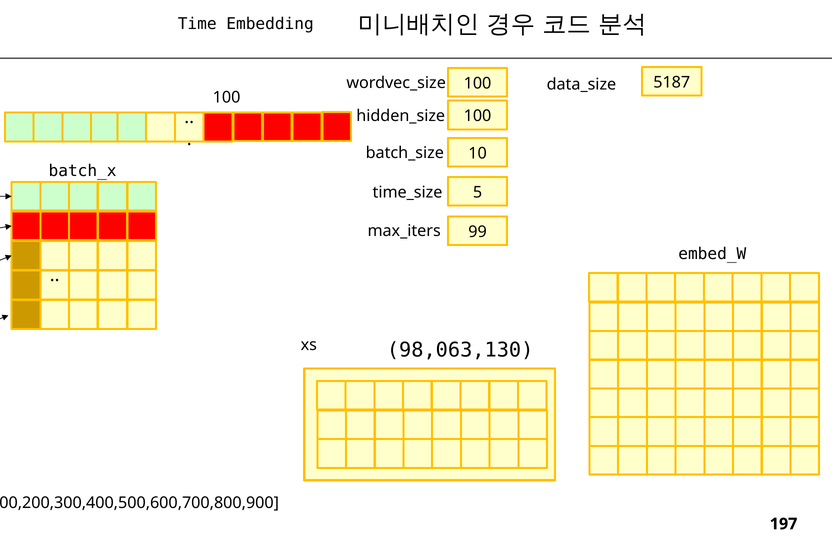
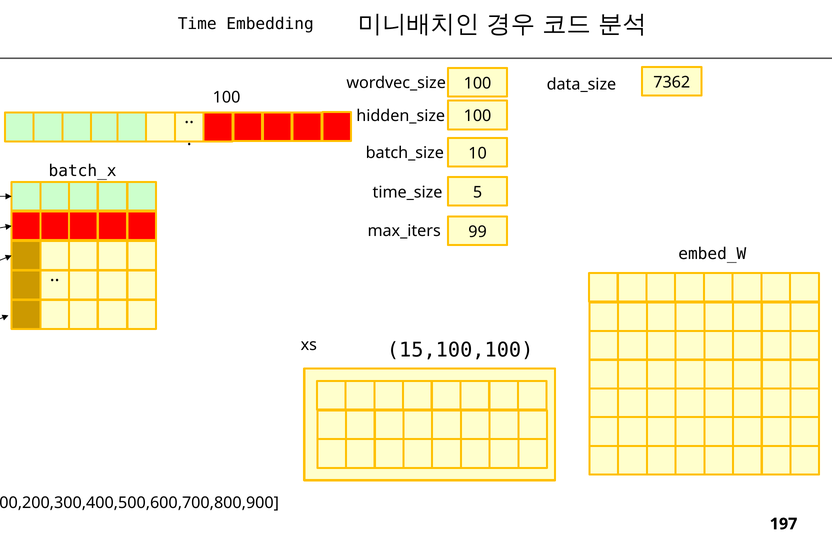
5187: 5187 -> 7362 (672, 82)
98,063,130: 98,063,130 -> 15,100,100 (460, 350)
